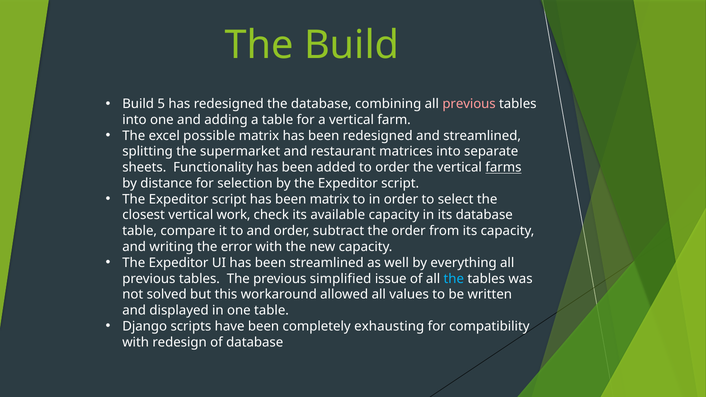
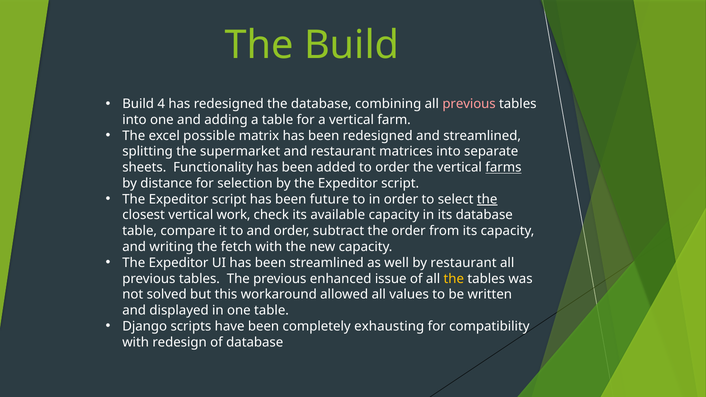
5: 5 -> 4 (161, 104)
been matrix: matrix -> future (329, 199)
the underline: none -> present (487, 199)
error: error -> fetch (236, 247)
by everything: everything -> restaurant (464, 263)
simplified: simplified -> enhanced (341, 279)
the colour: light blue -> yellow (454, 279)
